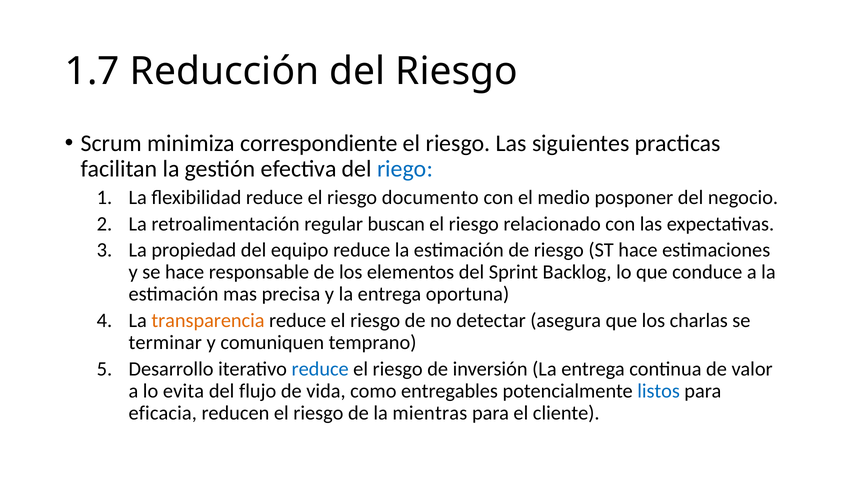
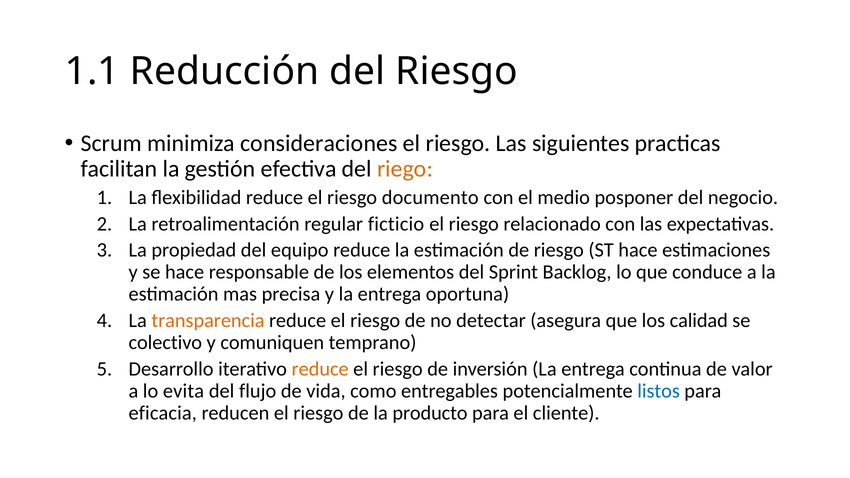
1.7: 1.7 -> 1.1 (92, 71)
correspondiente: correspondiente -> consideraciones (319, 143)
riego colour: blue -> orange (405, 169)
buscan: buscan -> ficticio (396, 224)
charlas: charlas -> calidad (699, 321)
terminar: terminar -> colectivo (165, 343)
reduce colour: blue -> orange (320, 369)
mientras: mientras -> producto (430, 413)
